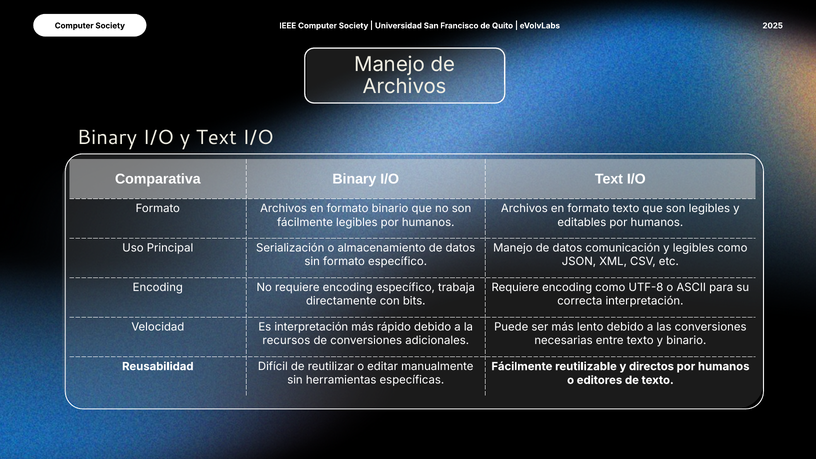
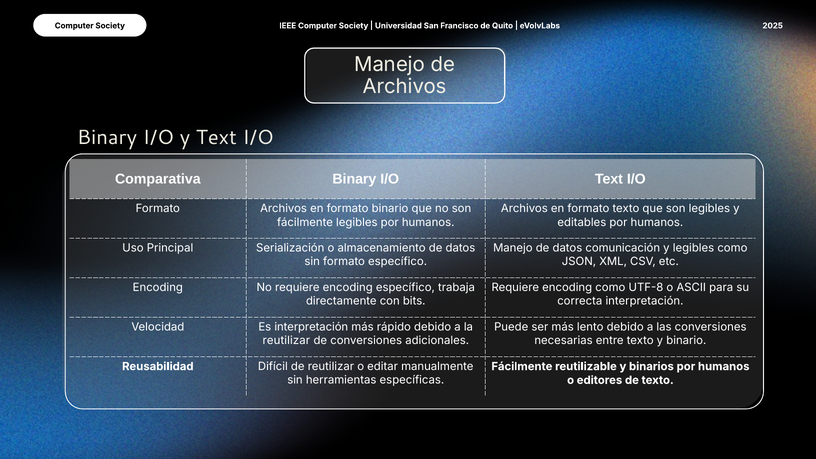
recursos: recursos -> reutilizar (286, 341)
directos: directos -> binarios (651, 366)
